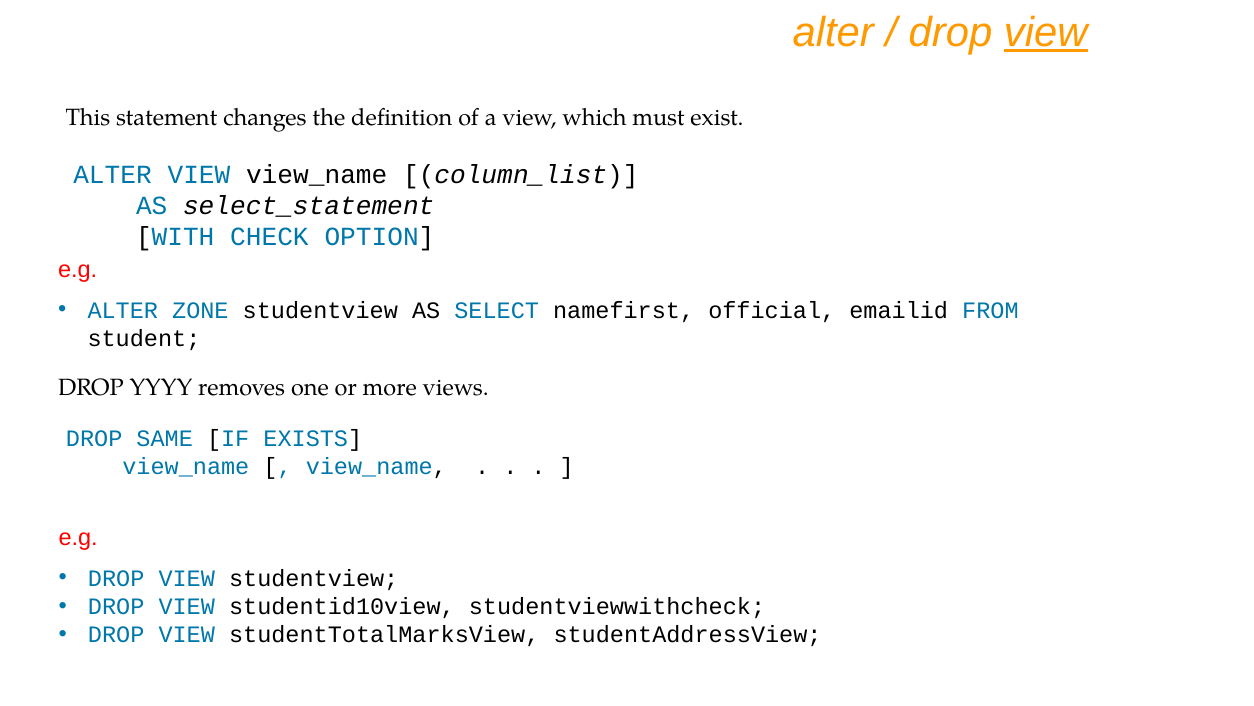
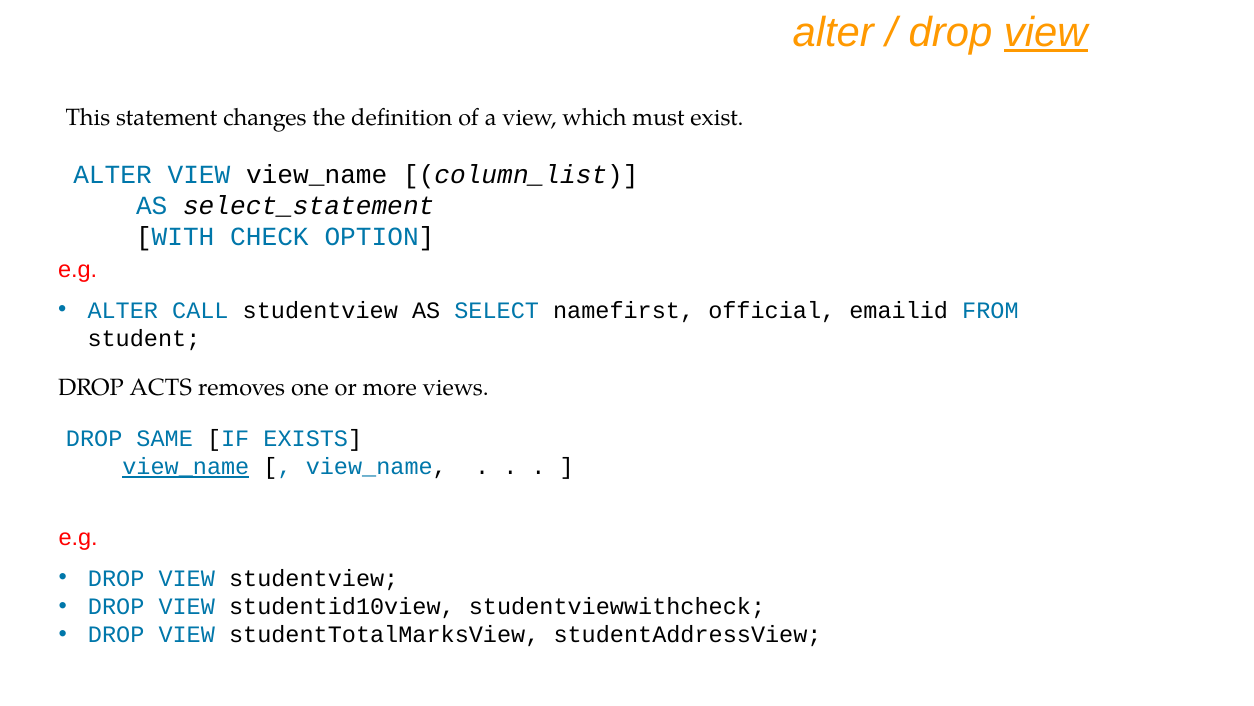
ZONE: ZONE -> CALL (200, 310)
YYYY: YYYY -> ACTS (161, 388)
view_name underline: none -> present (186, 467)
